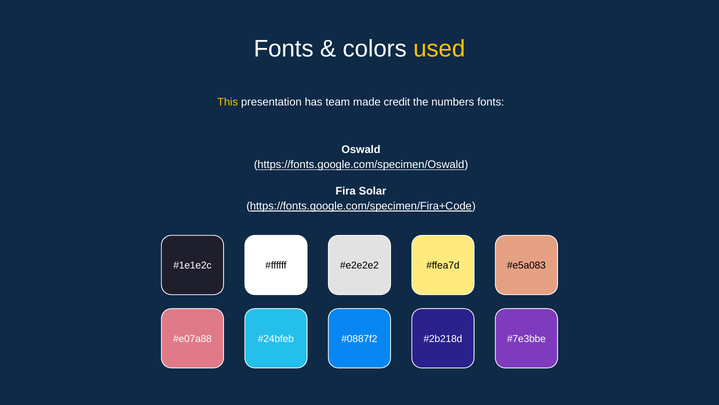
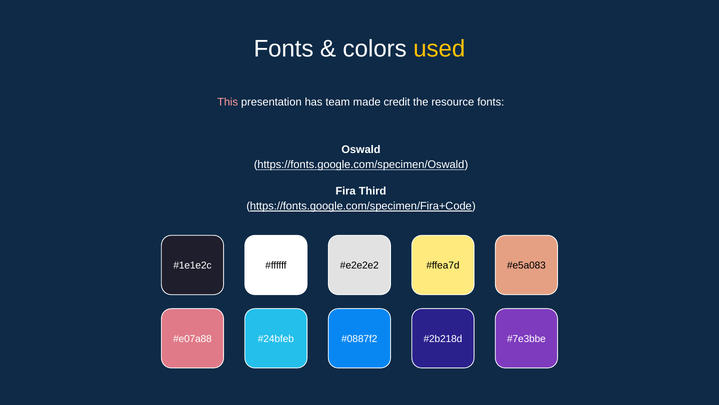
This colour: yellow -> pink (228, 102)
numbers: numbers -> resource (453, 102)
Solar: Solar -> Third (373, 191)
